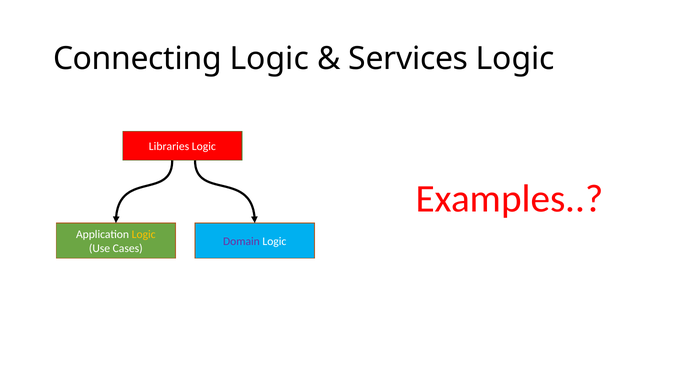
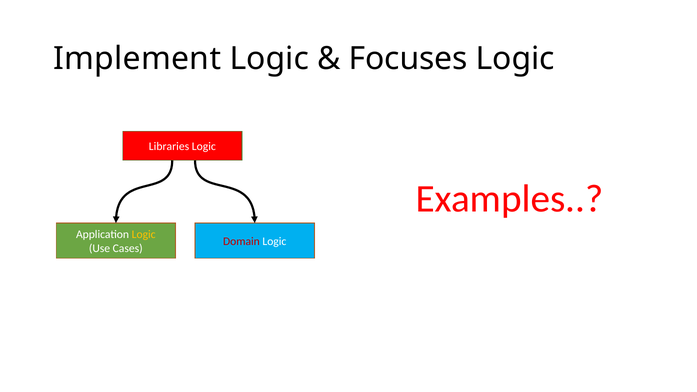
Connecting: Connecting -> Implement (137, 59)
Services: Services -> Focuses (408, 59)
Domain colour: purple -> red (241, 241)
